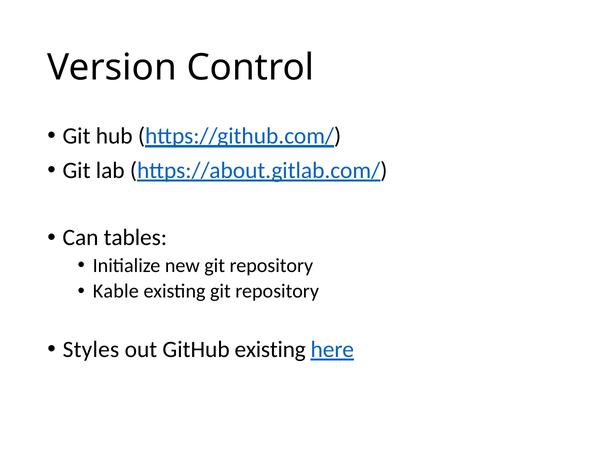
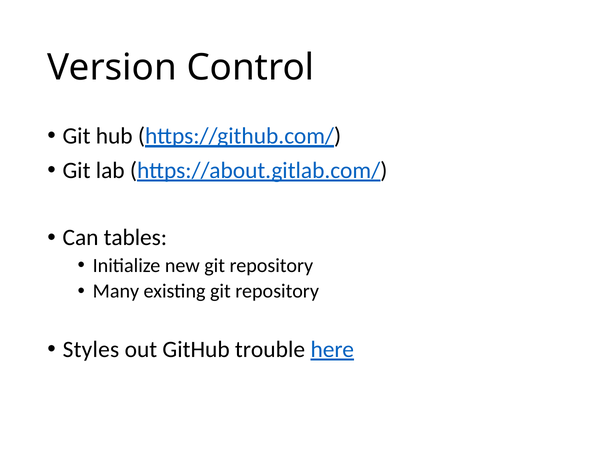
Kable: Kable -> Many (116, 291)
GitHub existing: existing -> trouble (270, 350)
